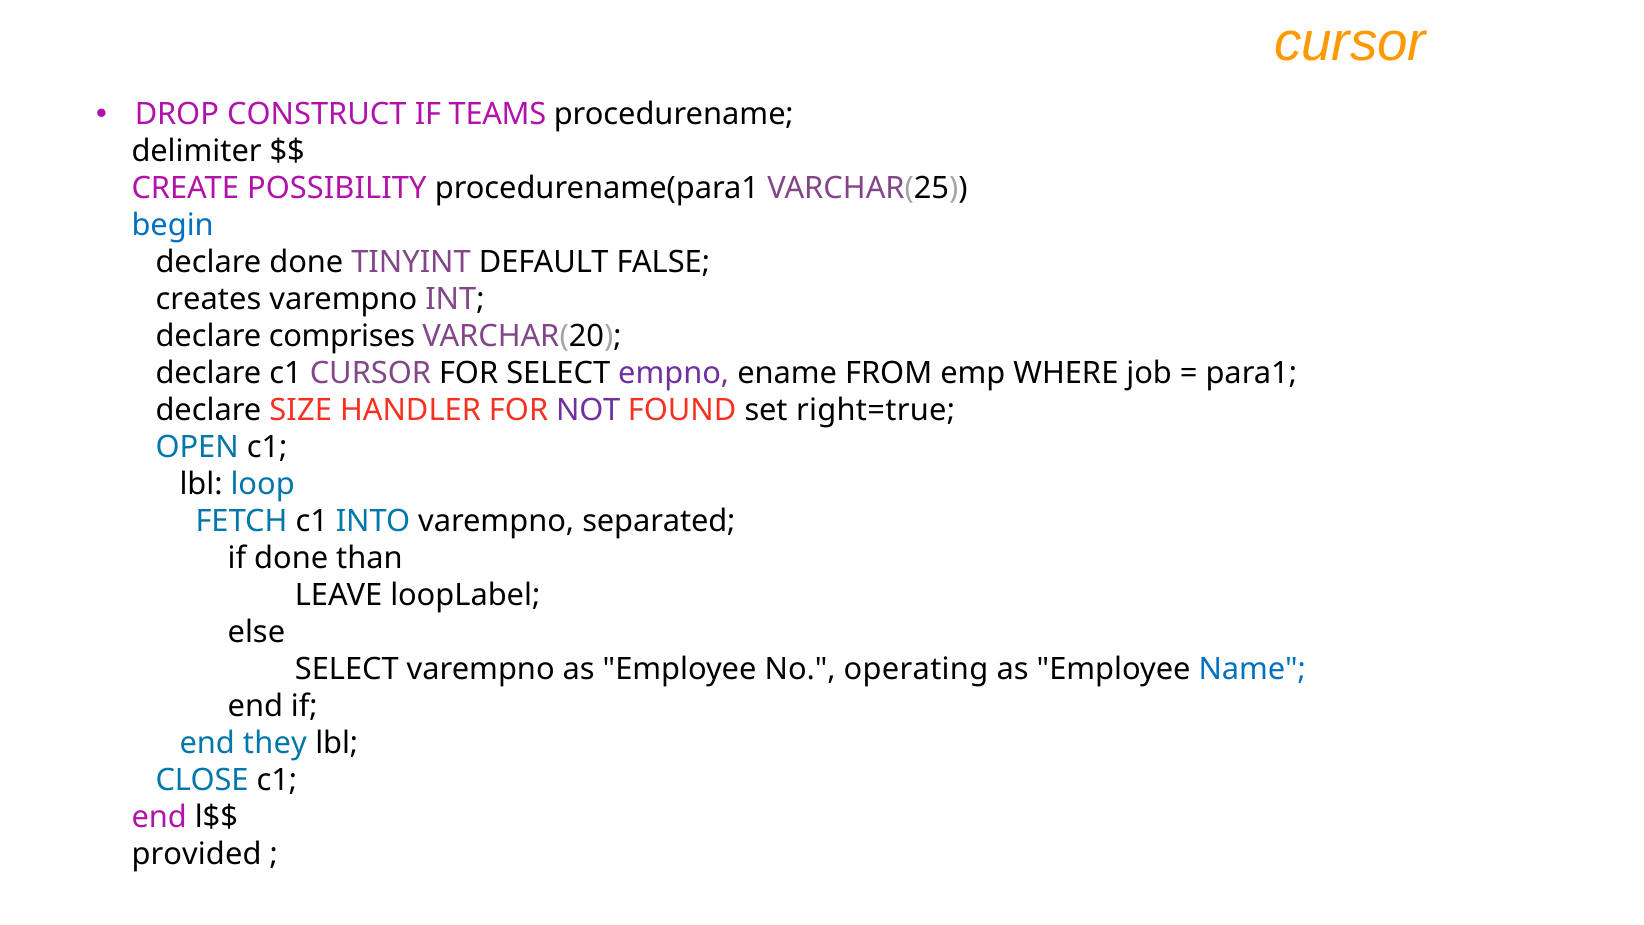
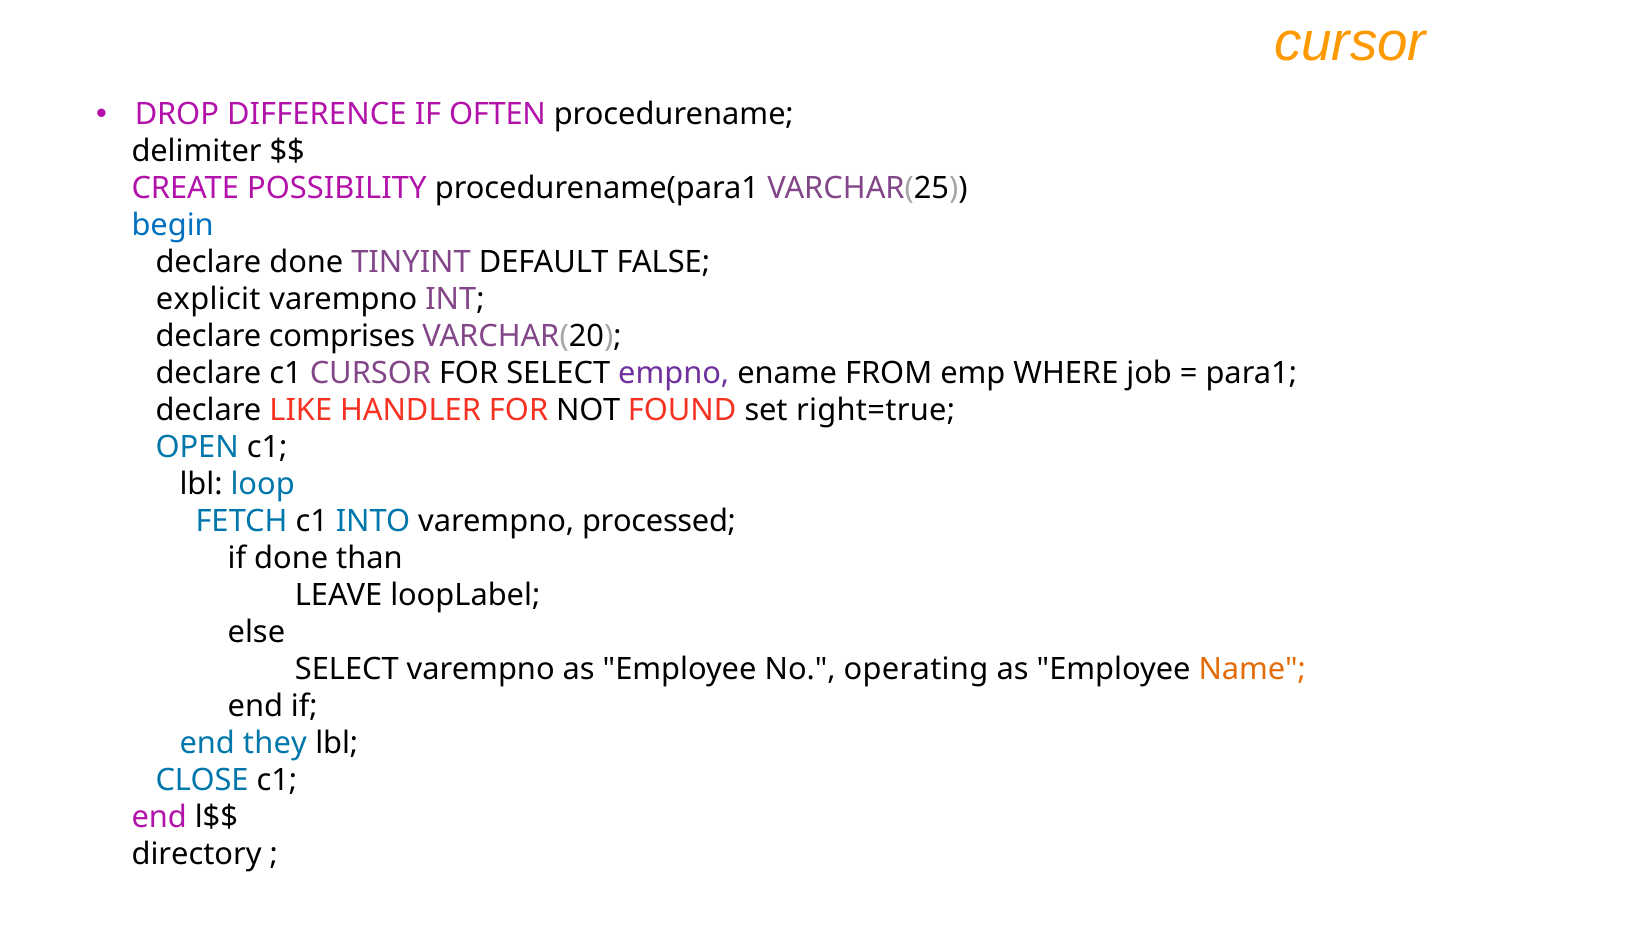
CONSTRUCT: CONSTRUCT -> DIFFERENCE (317, 115)
TEAMS: TEAMS -> OFTEN (497, 115)
creates: creates -> explicit (208, 300)
SIZE: SIZE -> LIKE (301, 411)
NOT colour: purple -> black (588, 411)
separated: separated -> processed (659, 522)
Name colour: blue -> orange (1252, 670)
provided: provided -> directory (197, 855)
